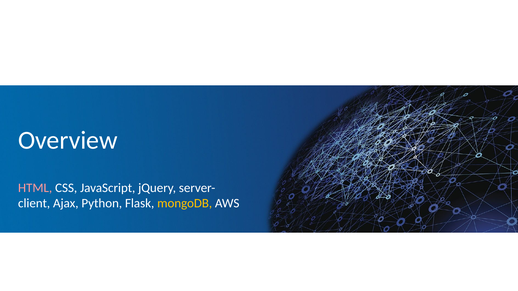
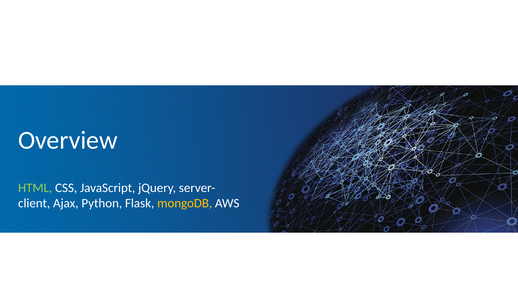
HTML colour: pink -> light green (35, 188)
